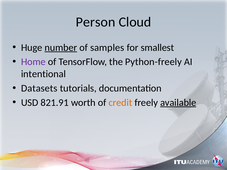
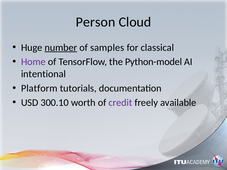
smallest: smallest -> classical (157, 48)
Python-freely: Python-freely -> Python-model (154, 62)
Datasets: Datasets -> Platform (39, 88)
821.91: 821.91 -> 300.10 (55, 103)
credit colour: orange -> purple (120, 103)
available underline: present -> none (178, 103)
